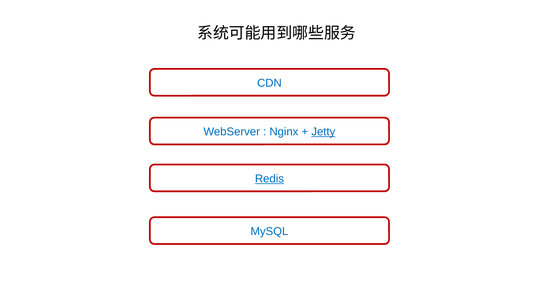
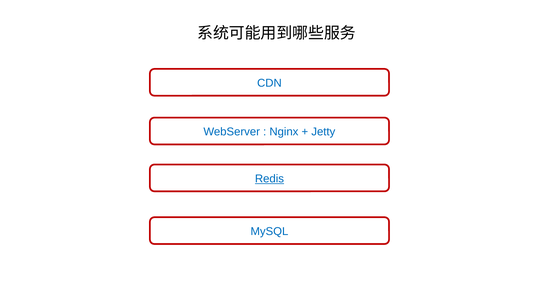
Jetty underline: present -> none (323, 132)
